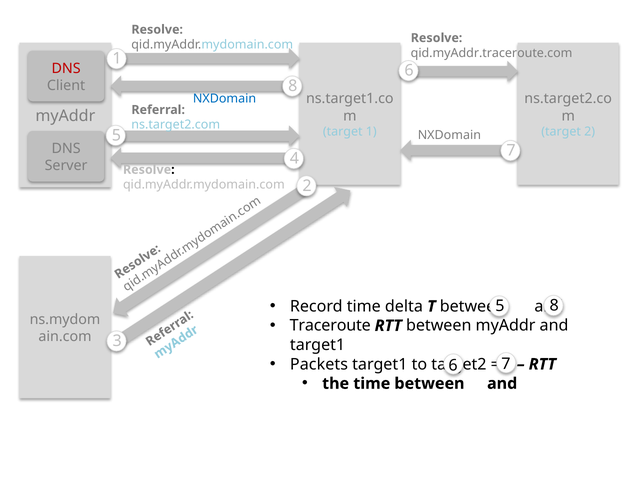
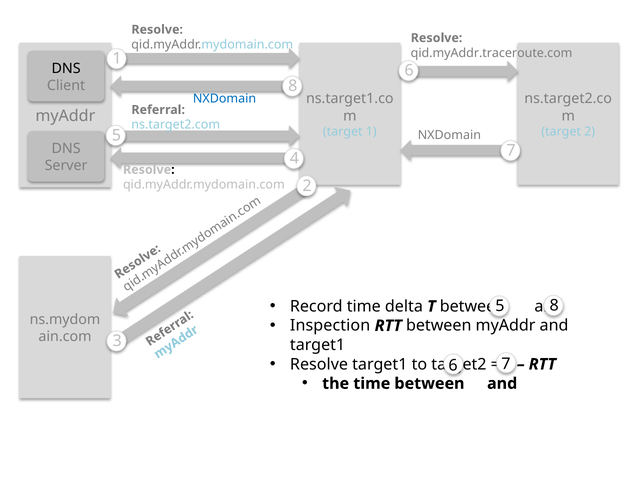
DNS colour: red -> black (66, 68)
Traceroute: Traceroute -> Inspection (330, 326)
Packets: Packets -> Resolve (319, 364)
